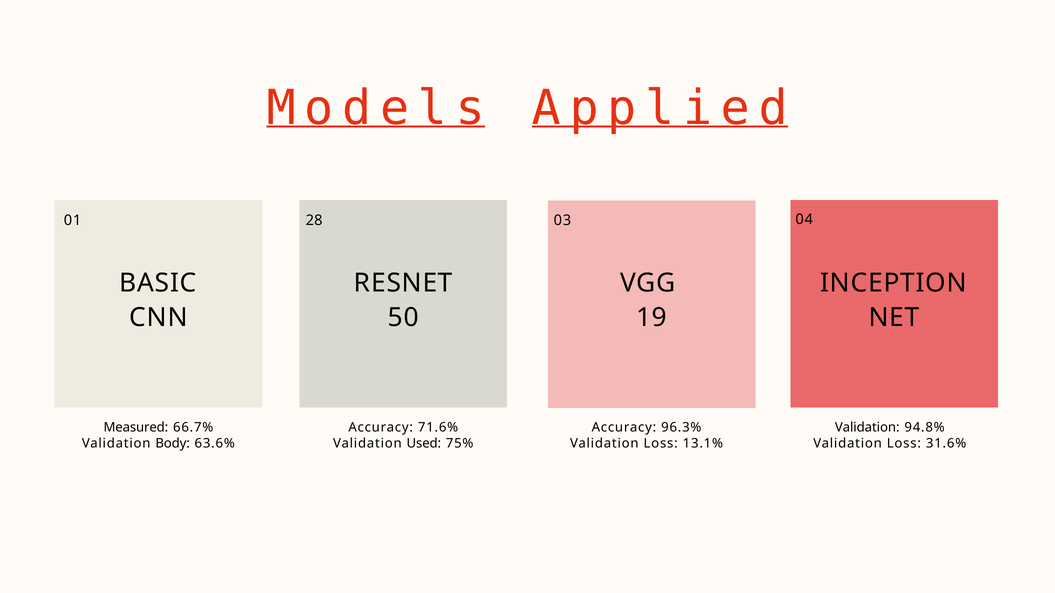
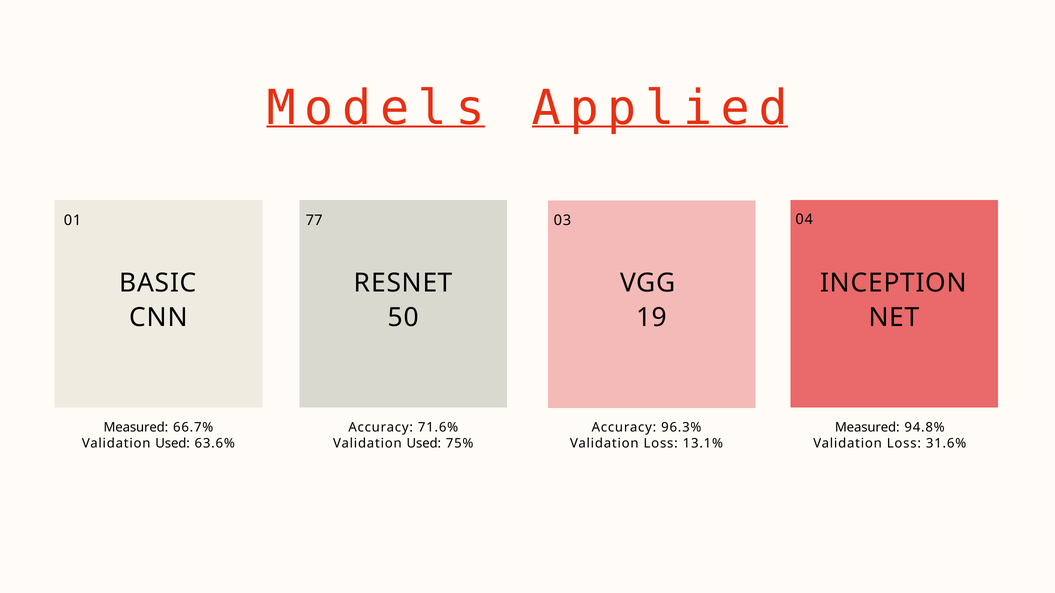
28: 28 -> 77 (314, 220)
Validation: Validation -> Measured (867, 428)
Body: Body -> Used (173, 444)
